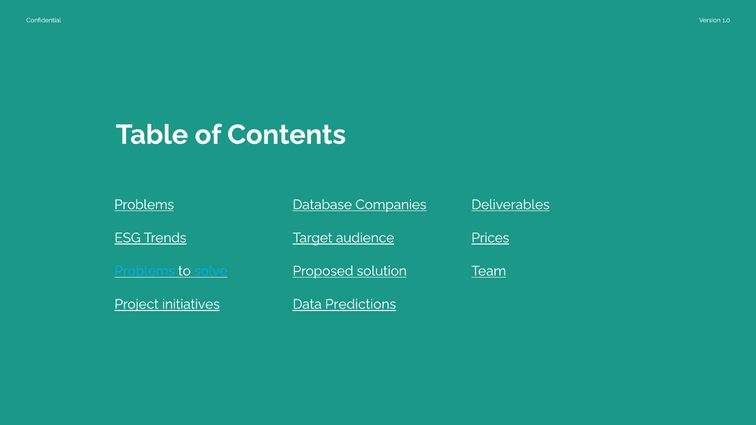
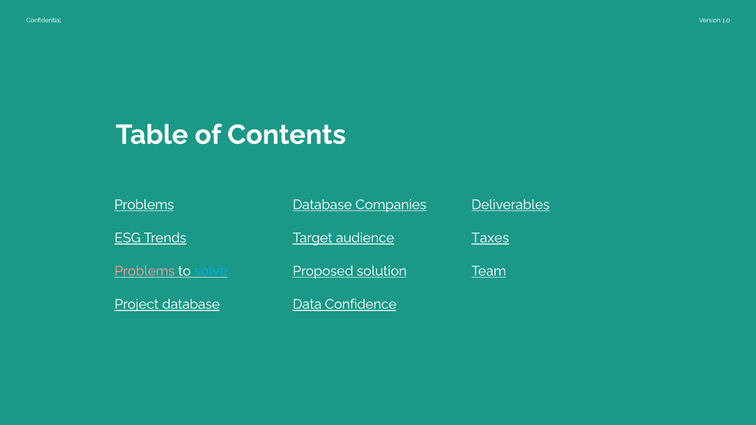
Prices: Prices -> Taxes (490, 238)
Problems colour: light blue -> pink (145, 271)
Project initiatives: initiatives -> database (191, 304)
Predictions: Predictions -> Confidence (361, 304)
